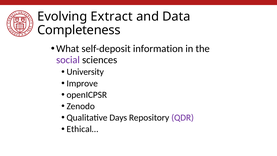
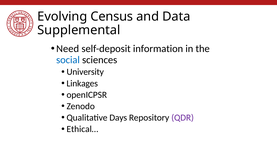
Extract: Extract -> Census (112, 16)
Completeness: Completeness -> Supplemental (79, 30)
What: What -> Need (68, 49)
social colour: purple -> blue (68, 60)
Improve: Improve -> Linkages (82, 83)
